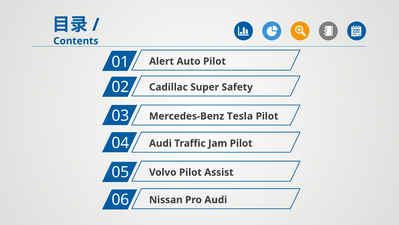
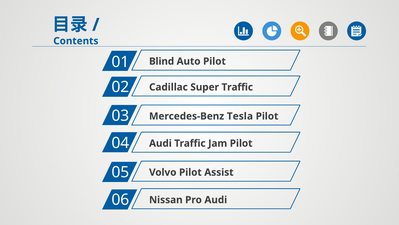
Alert: Alert -> Blind (162, 61)
Super Safety: Safety -> Traffic (237, 87)
